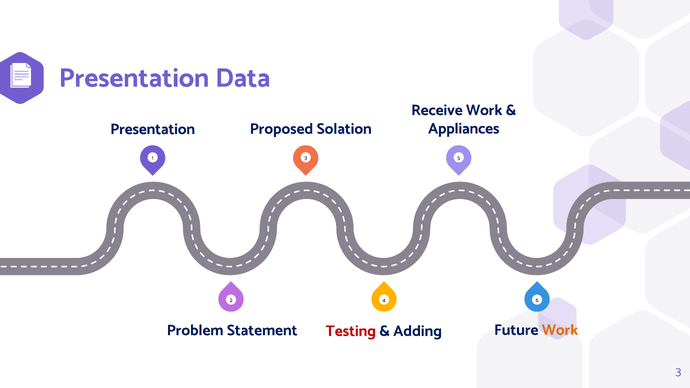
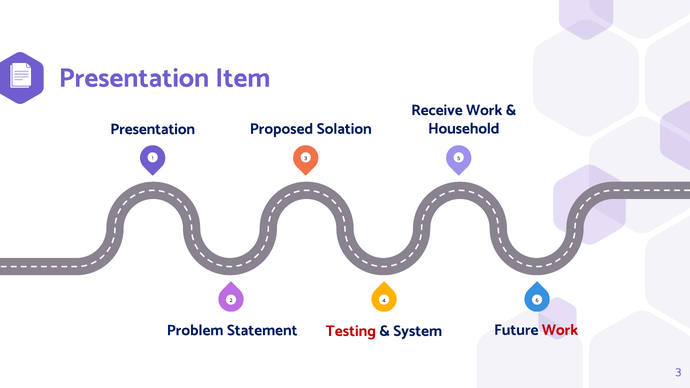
Data: Data -> Item (243, 78)
Appliances: Appliances -> Household (464, 128)
Adding: Adding -> System (418, 331)
Work colour: orange -> red (560, 330)
